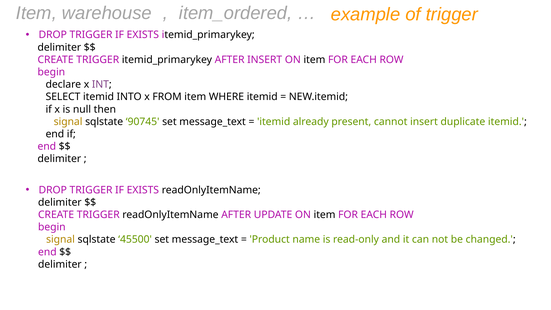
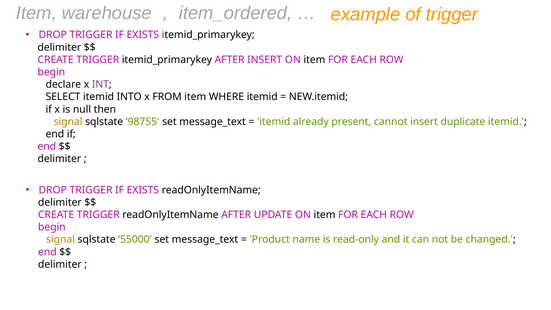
90745: 90745 -> 98755 (143, 122)
45500: 45500 -> 55000 (135, 240)
